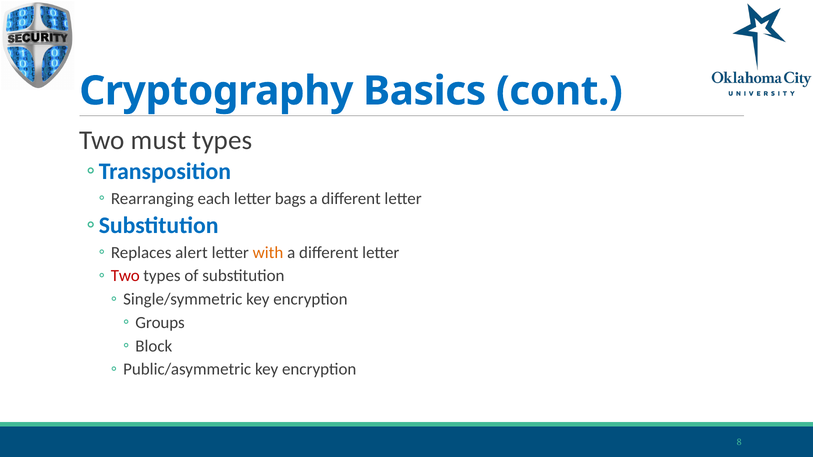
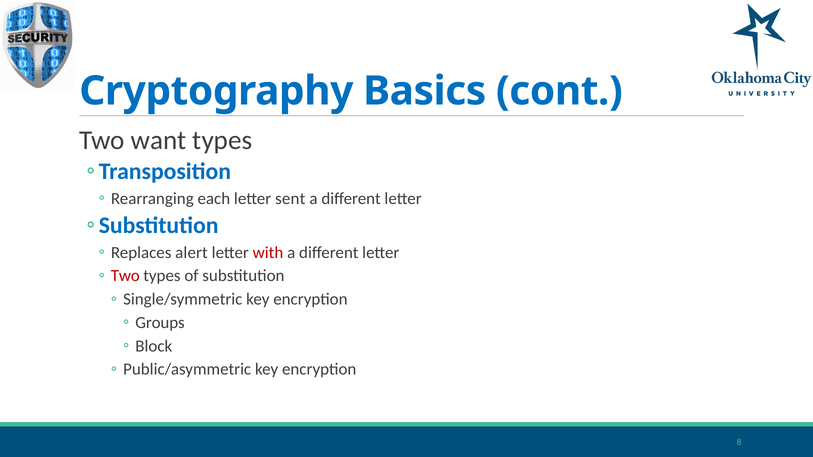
must: must -> want (159, 141)
bags: bags -> sent (290, 199)
with colour: orange -> red (268, 253)
